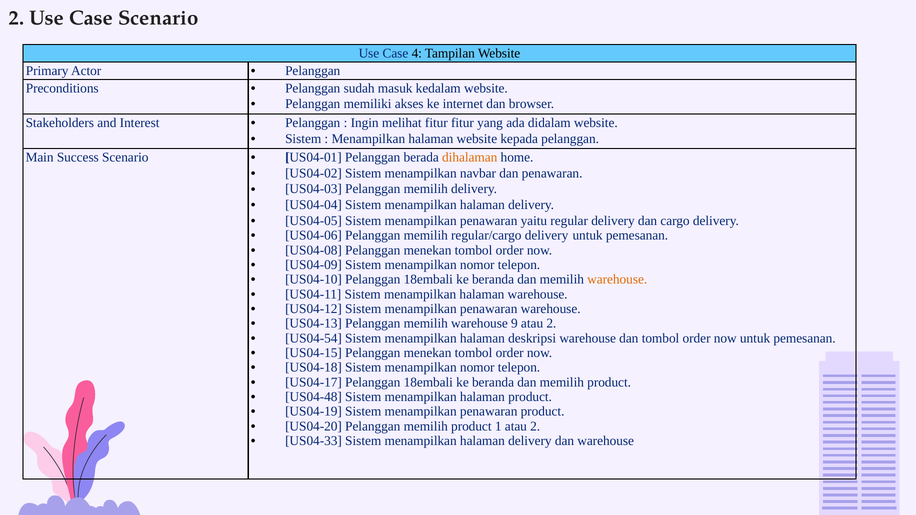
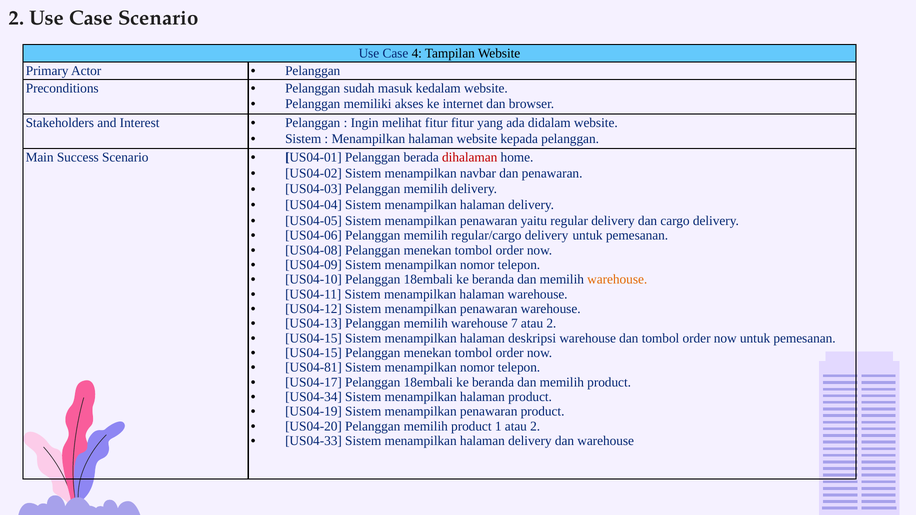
dihalaman colour: orange -> red (470, 157)
9: 9 -> 7 (514, 324)
US04-54: US04-54 -> US04-15 (314, 338)
US04-18: US04-18 -> US04-81 (314, 368)
US04-48: US04-48 -> US04-34 (314, 397)
